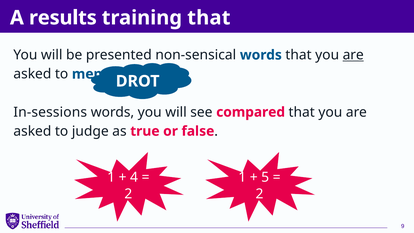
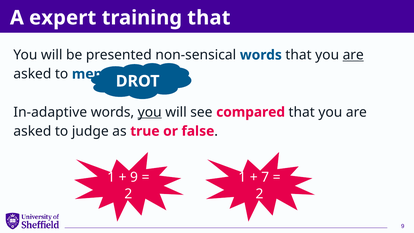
results: results -> expert (63, 18)
In-sessions: In-sessions -> In-adaptive (50, 112)
you underline: none -> present (150, 112)
4: 4 -> 9 (134, 177)
5: 5 -> 7 (265, 177)
